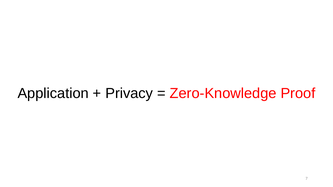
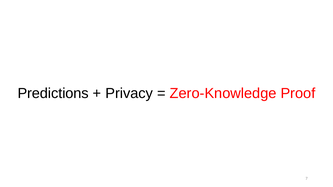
Application: Application -> Predictions (53, 94)
